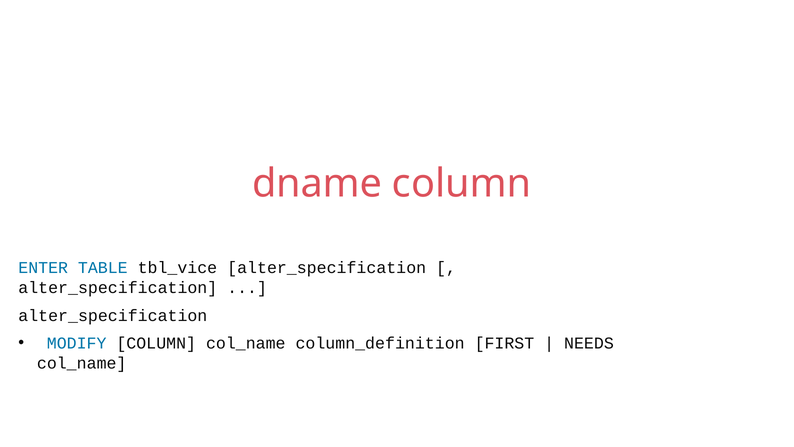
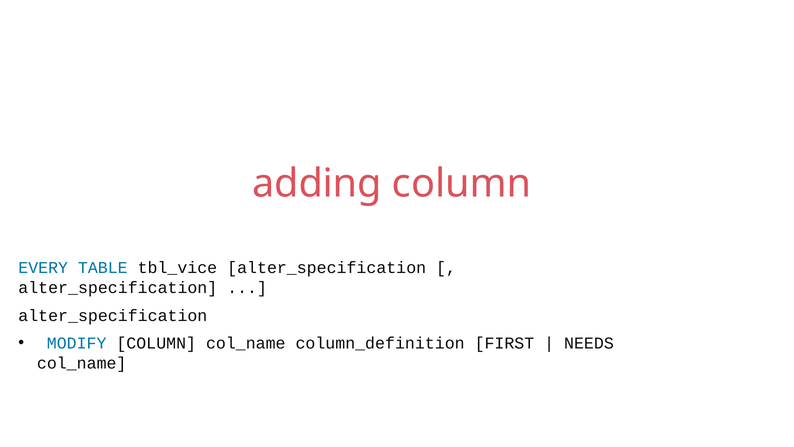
dname: dname -> adding (317, 183)
ENTER: ENTER -> EVERY (43, 268)
